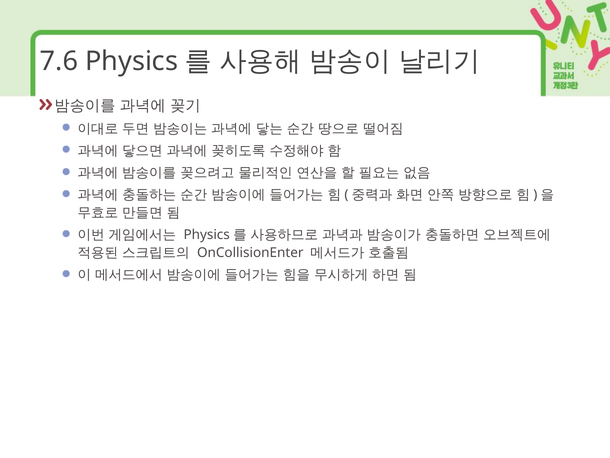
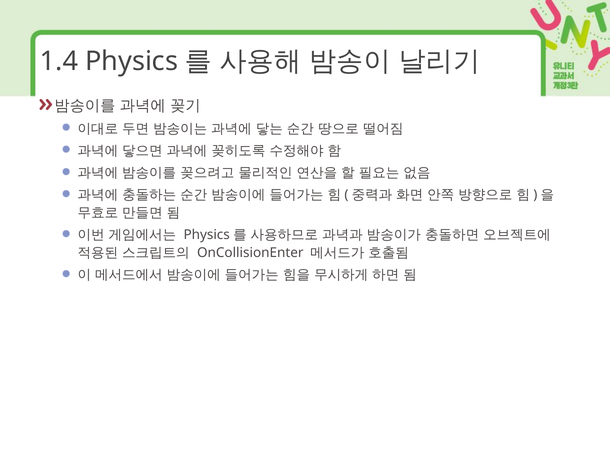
7.6: 7.6 -> 1.4 (59, 61)
